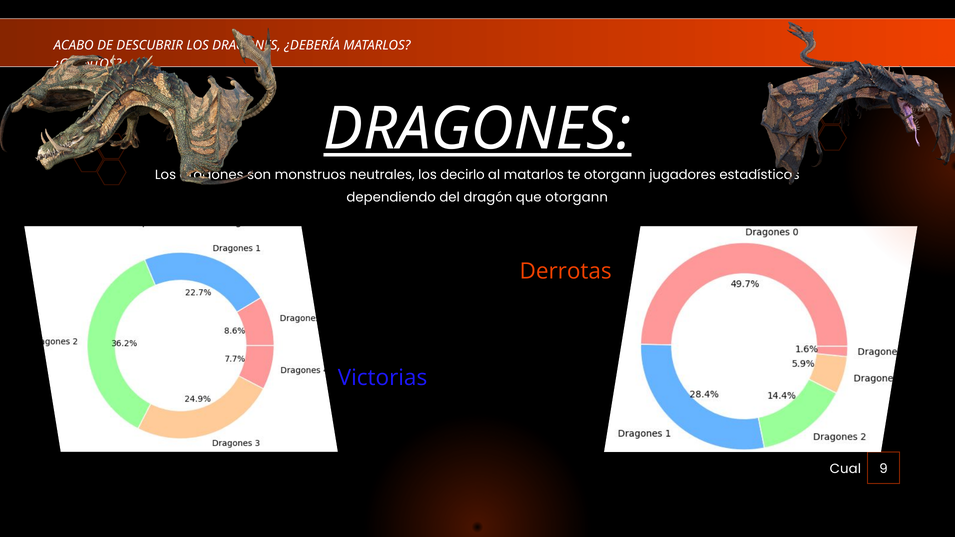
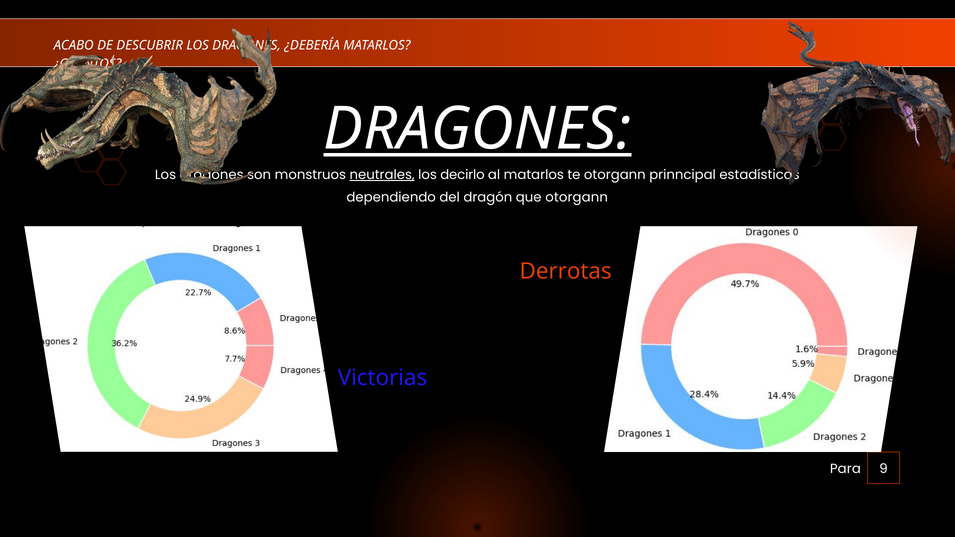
neutrales underline: none -> present (382, 175)
jugadores: jugadores -> prinncipal (683, 175)
Cual: Cual -> Para (845, 469)
